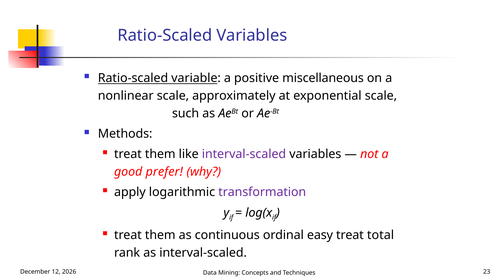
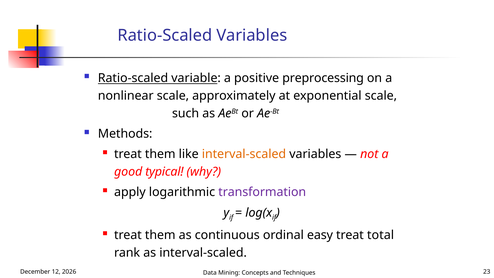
miscellaneous: miscellaneous -> preprocessing (323, 78)
interval-scaled colour: purple -> orange (244, 154)
prefer: prefer -> typical (164, 172)
